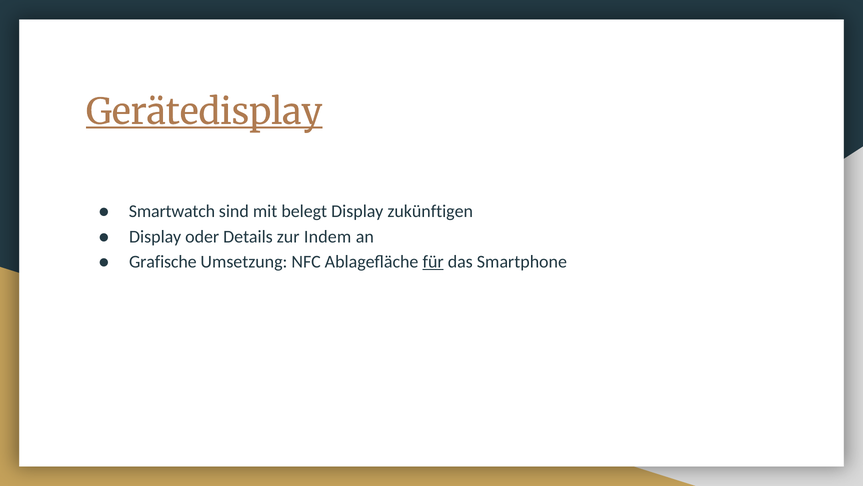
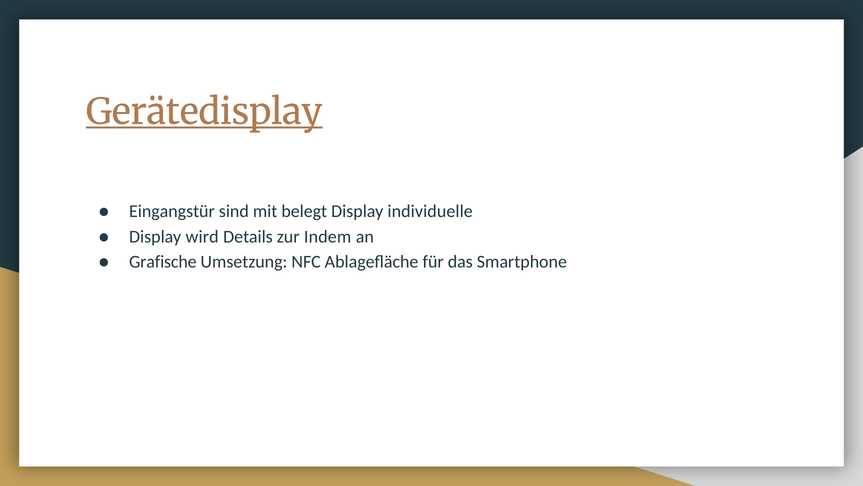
Smartwatch: Smartwatch -> Eingangstür (172, 211)
zukünftigen: zukünftigen -> individuelle (430, 211)
oder: oder -> wird (202, 236)
für underline: present -> none (433, 262)
